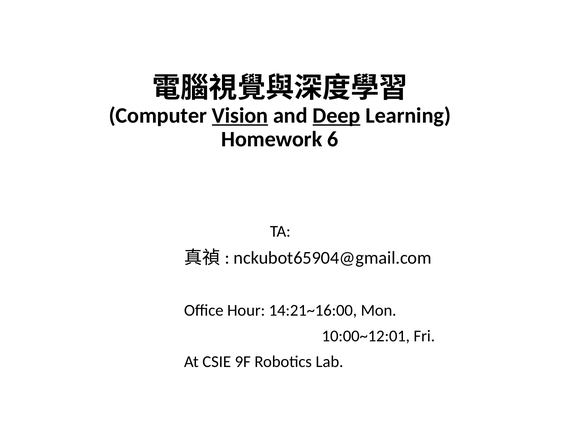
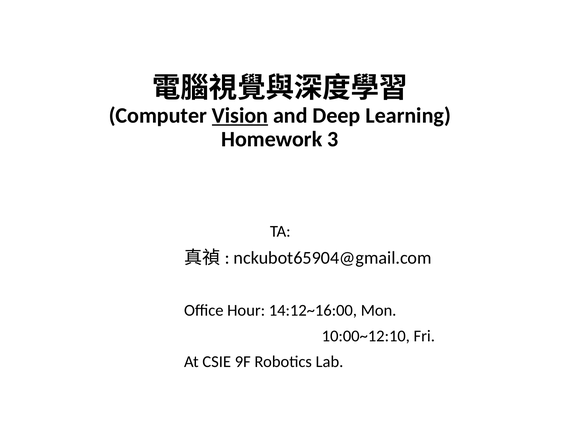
Deep underline: present -> none (337, 115)
6: 6 -> 3 (333, 139)
14:21~16:00: 14:21~16:00 -> 14:12~16:00 (313, 310)
10:00~12:01: 10:00~12:01 -> 10:00~12:10 (366, 336)
